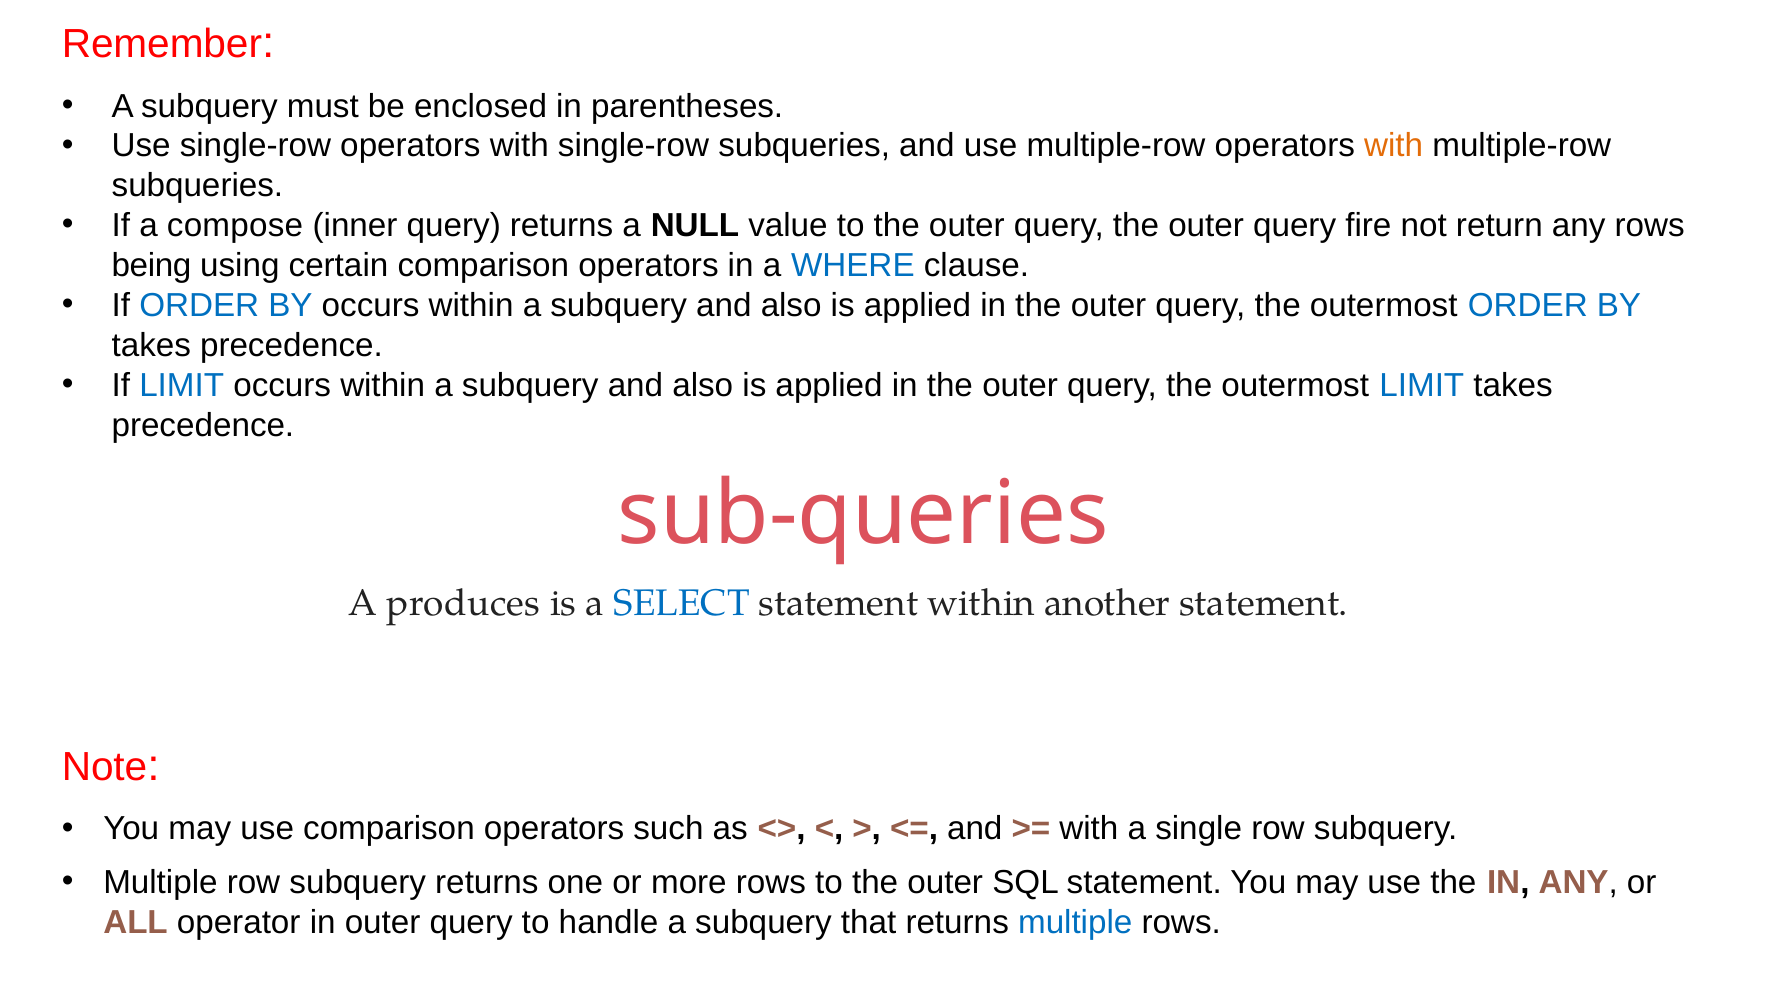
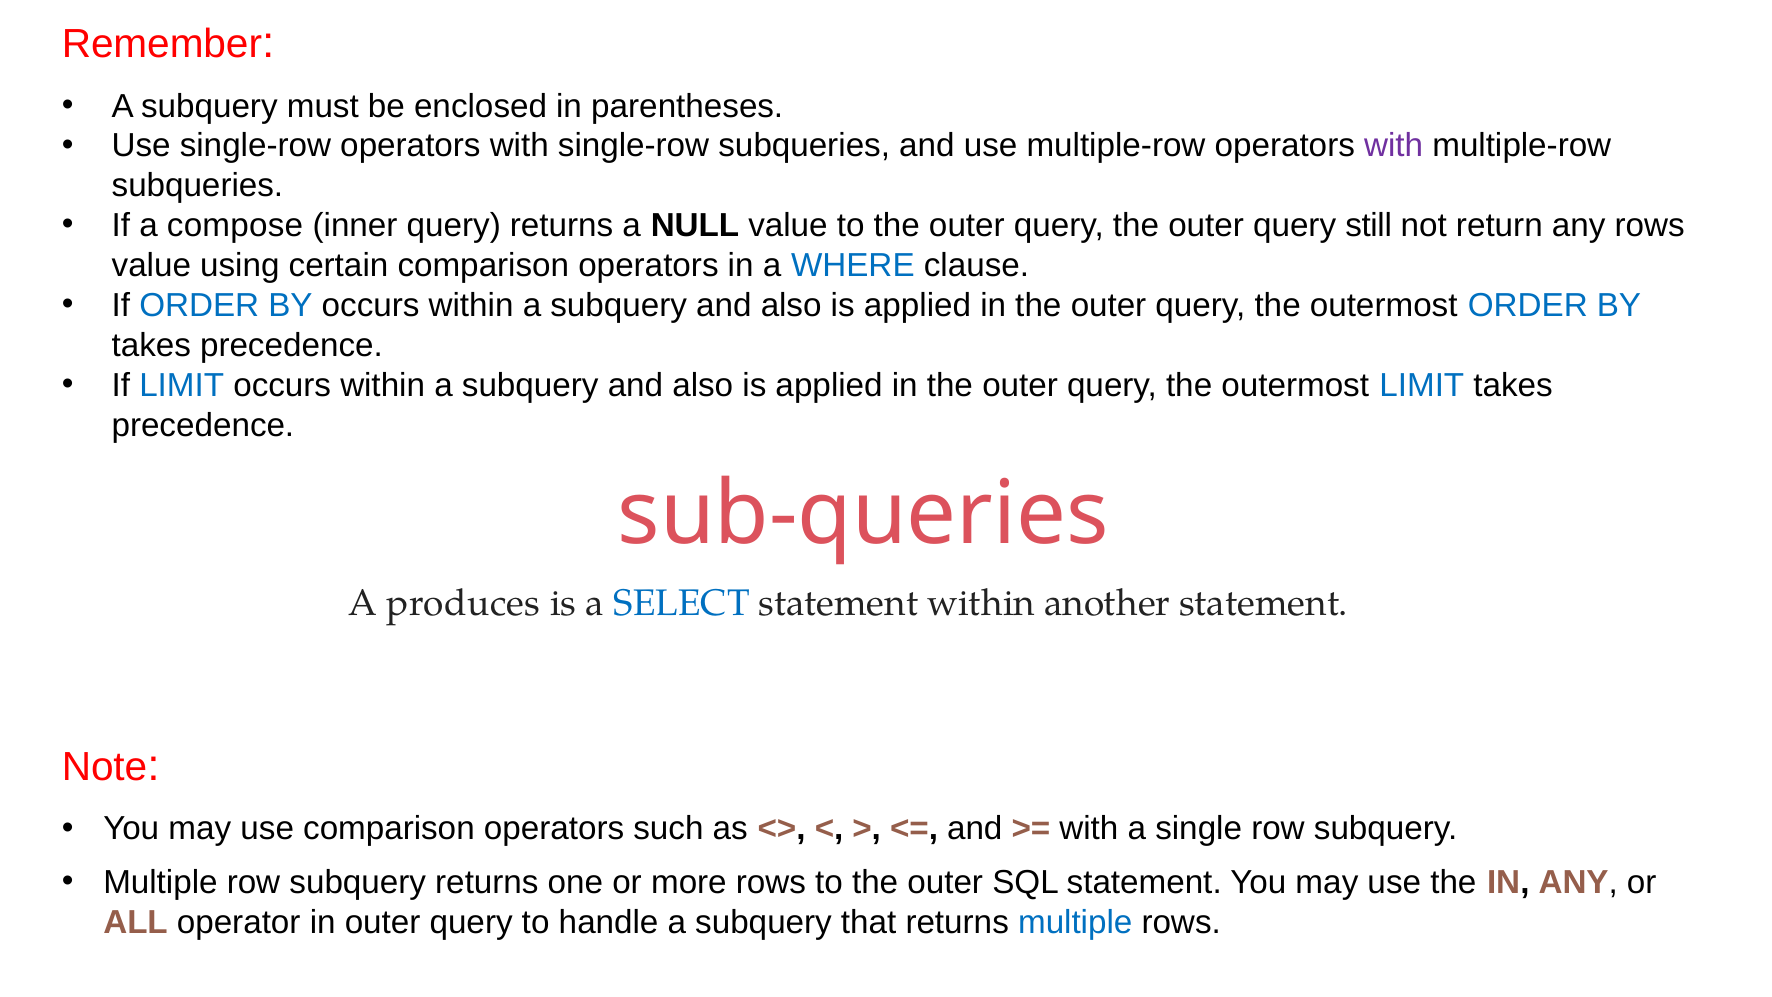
with colour: orange -> purple (1394, 146)
fire: fire -> still (1369, 226)
being: being -> value (151, 266)
